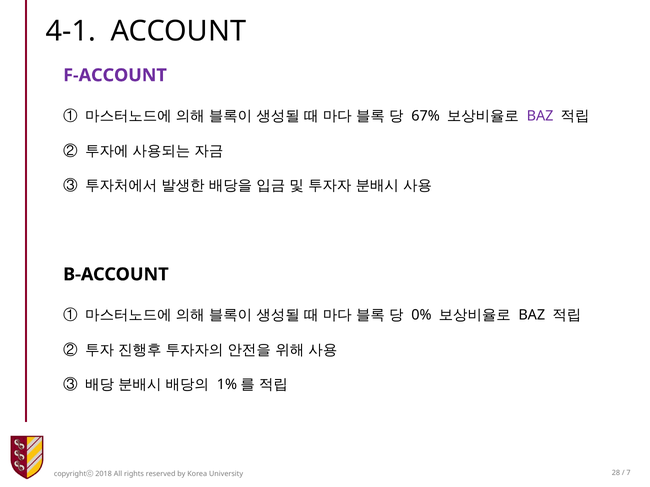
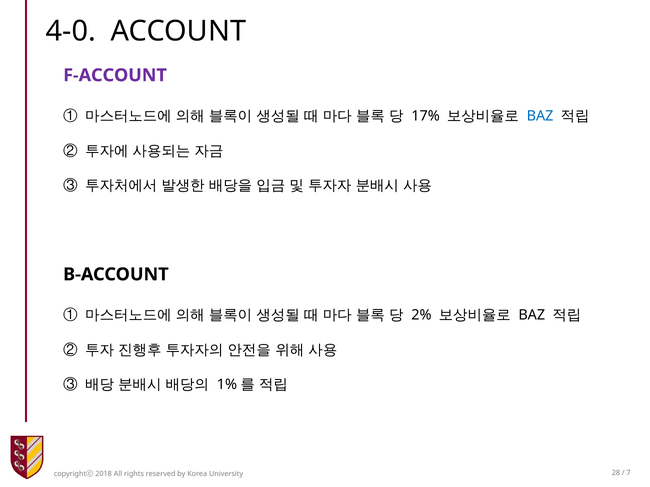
4-1: 4-1 -> 4-0 (71, 31)
67%: 67% -> 17% (426, 116)
BAZ colour: purple -> blue (540, 116)
0%: 0% -> 2% (421, 316)
